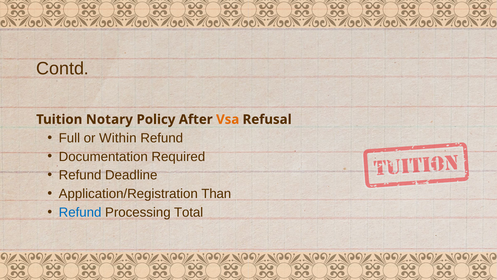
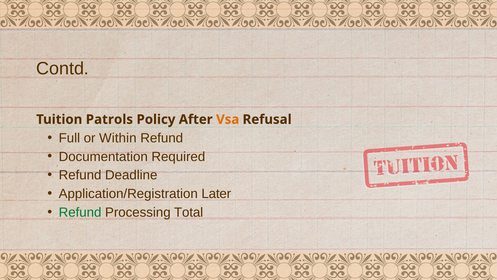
Notary: Notary -> Patrols (109, 119)
Than: Than -> Later (216, 194)
Refund colour: blue -> green (80, 212)
